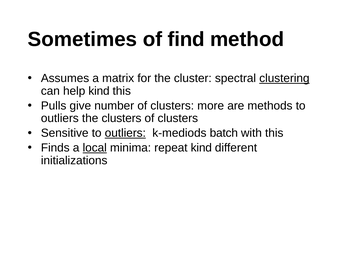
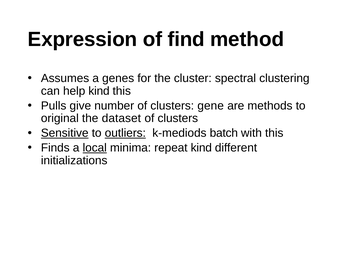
Sometimes: Sometimes -> Expression (82, 39)
matrix: matrix -> genes (118, 78)
clustering underline: present -> none (284, 78)
more: more -> gene (211, 106)
outliers: outliers -> original (60, 118)
the clusters: clusters -> dataset (121, 118)
Sensitive underline: none -> present (65, 133)
